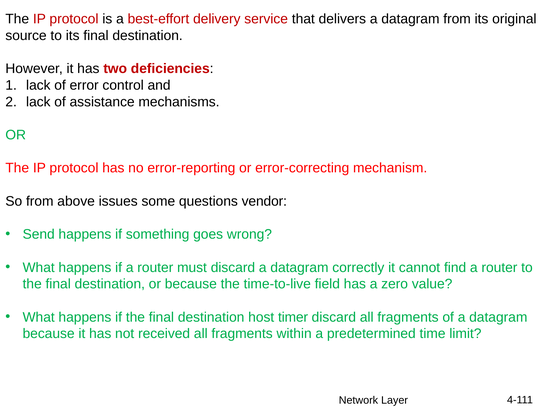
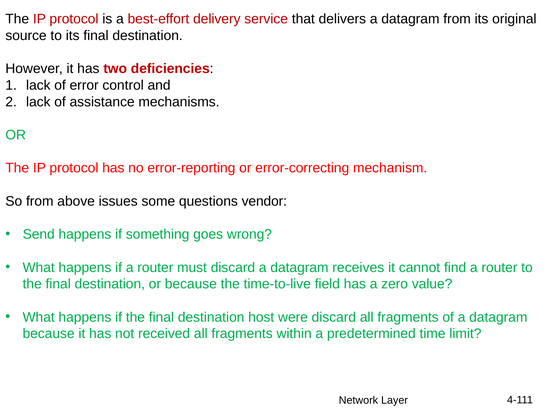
correctly: correctly -> receives (358, 267)
timer: timer -> were (293, 317)
